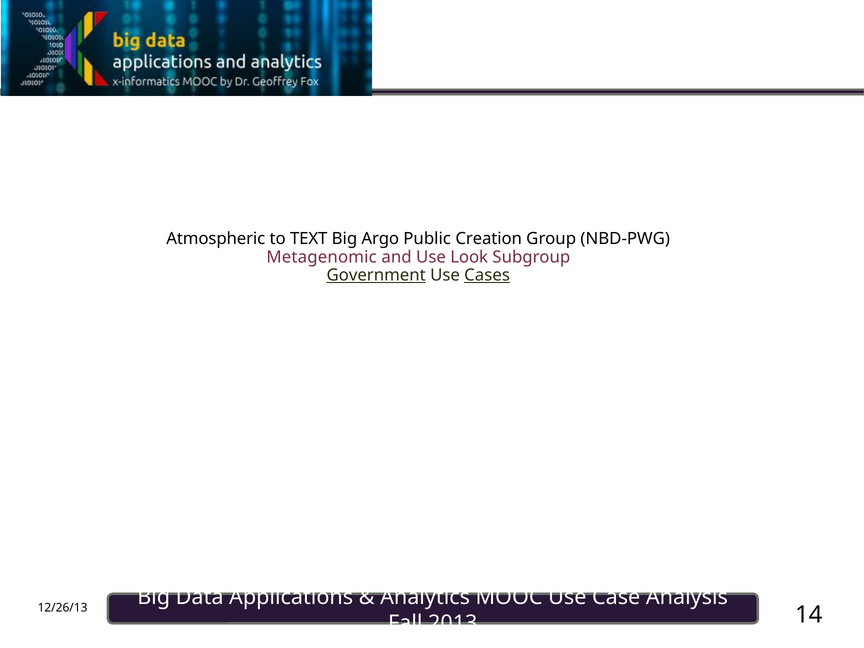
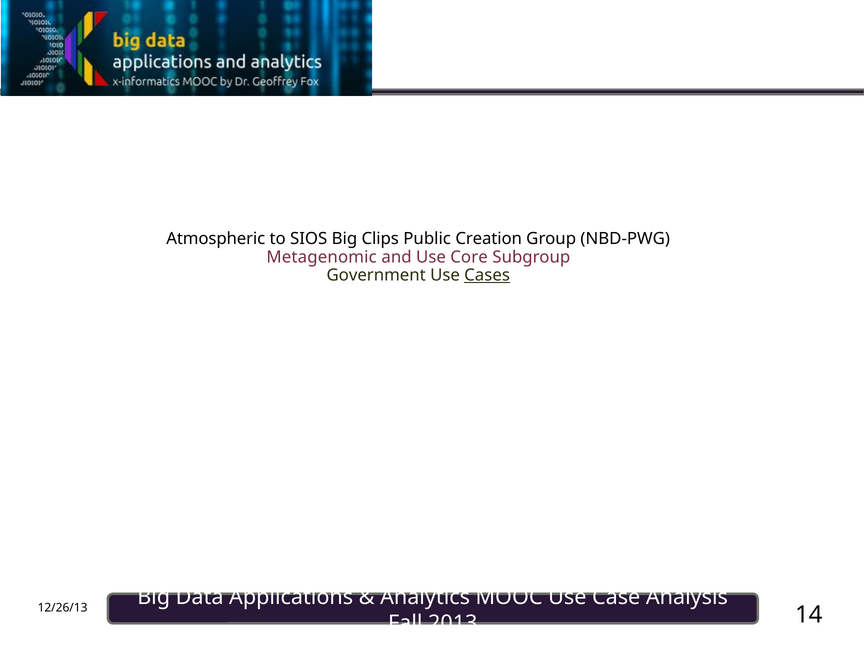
TEXT: TEXT -> SIOS (309, 239)
Argo: Argo -> Clips (380, 239)
Look: Look -> Core (469, 257)
Government underline: present -> none (376, 275)
